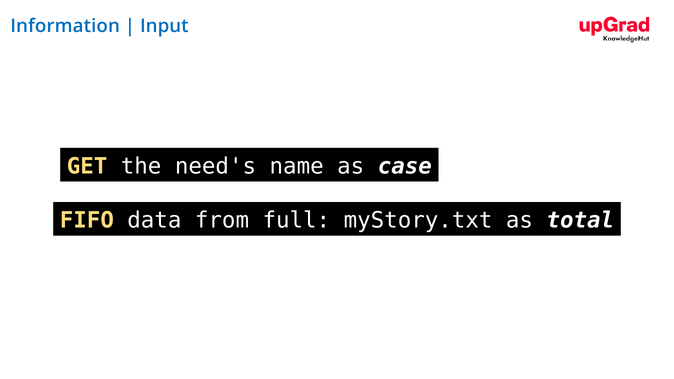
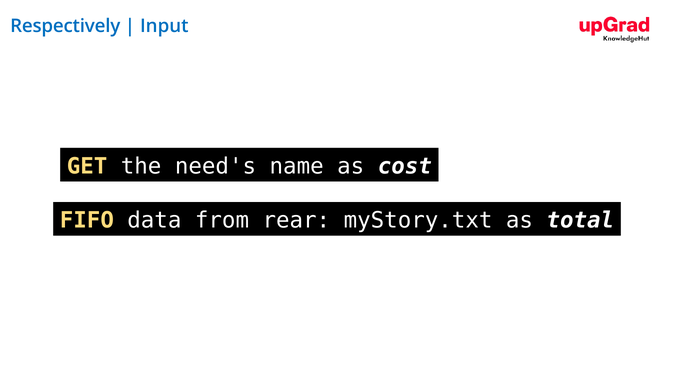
Information: Information -> Respectively (65, 26)
case: case -> cost (405, 166)
full: full -> rear (296, 221)
